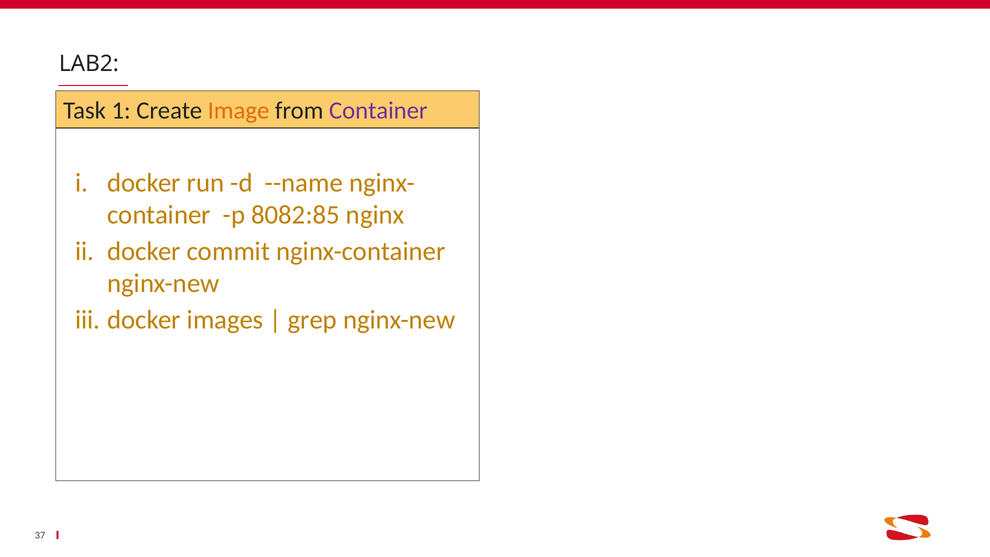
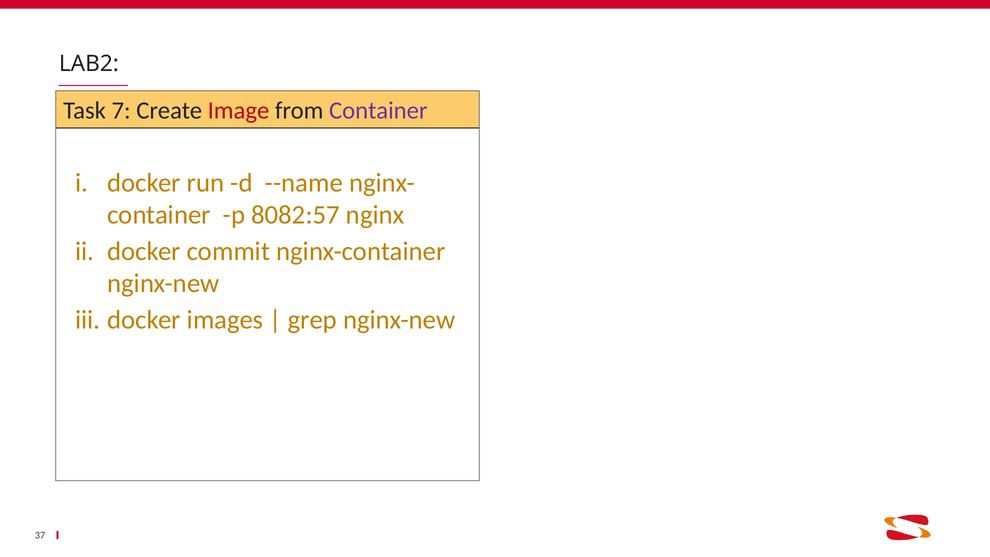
1: 1 -> 7 (121, 111)
Image colour: orange -> red (239, 111)
8082:85: 8082:85 -> 8082:57 (296, 215)
